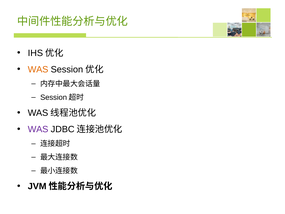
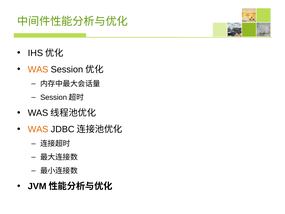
WAS colour: purple -> orange (38, 129)
